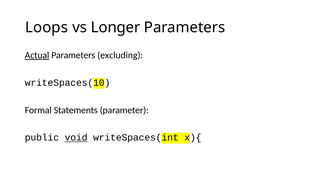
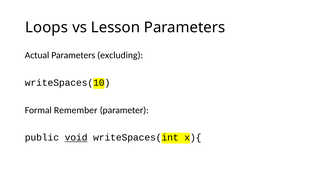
Longer: Longer -> Lesson (115, 27)
Actual underline: present -> none (37, 55)
Statements: Statements -> Remember (76, 110)
